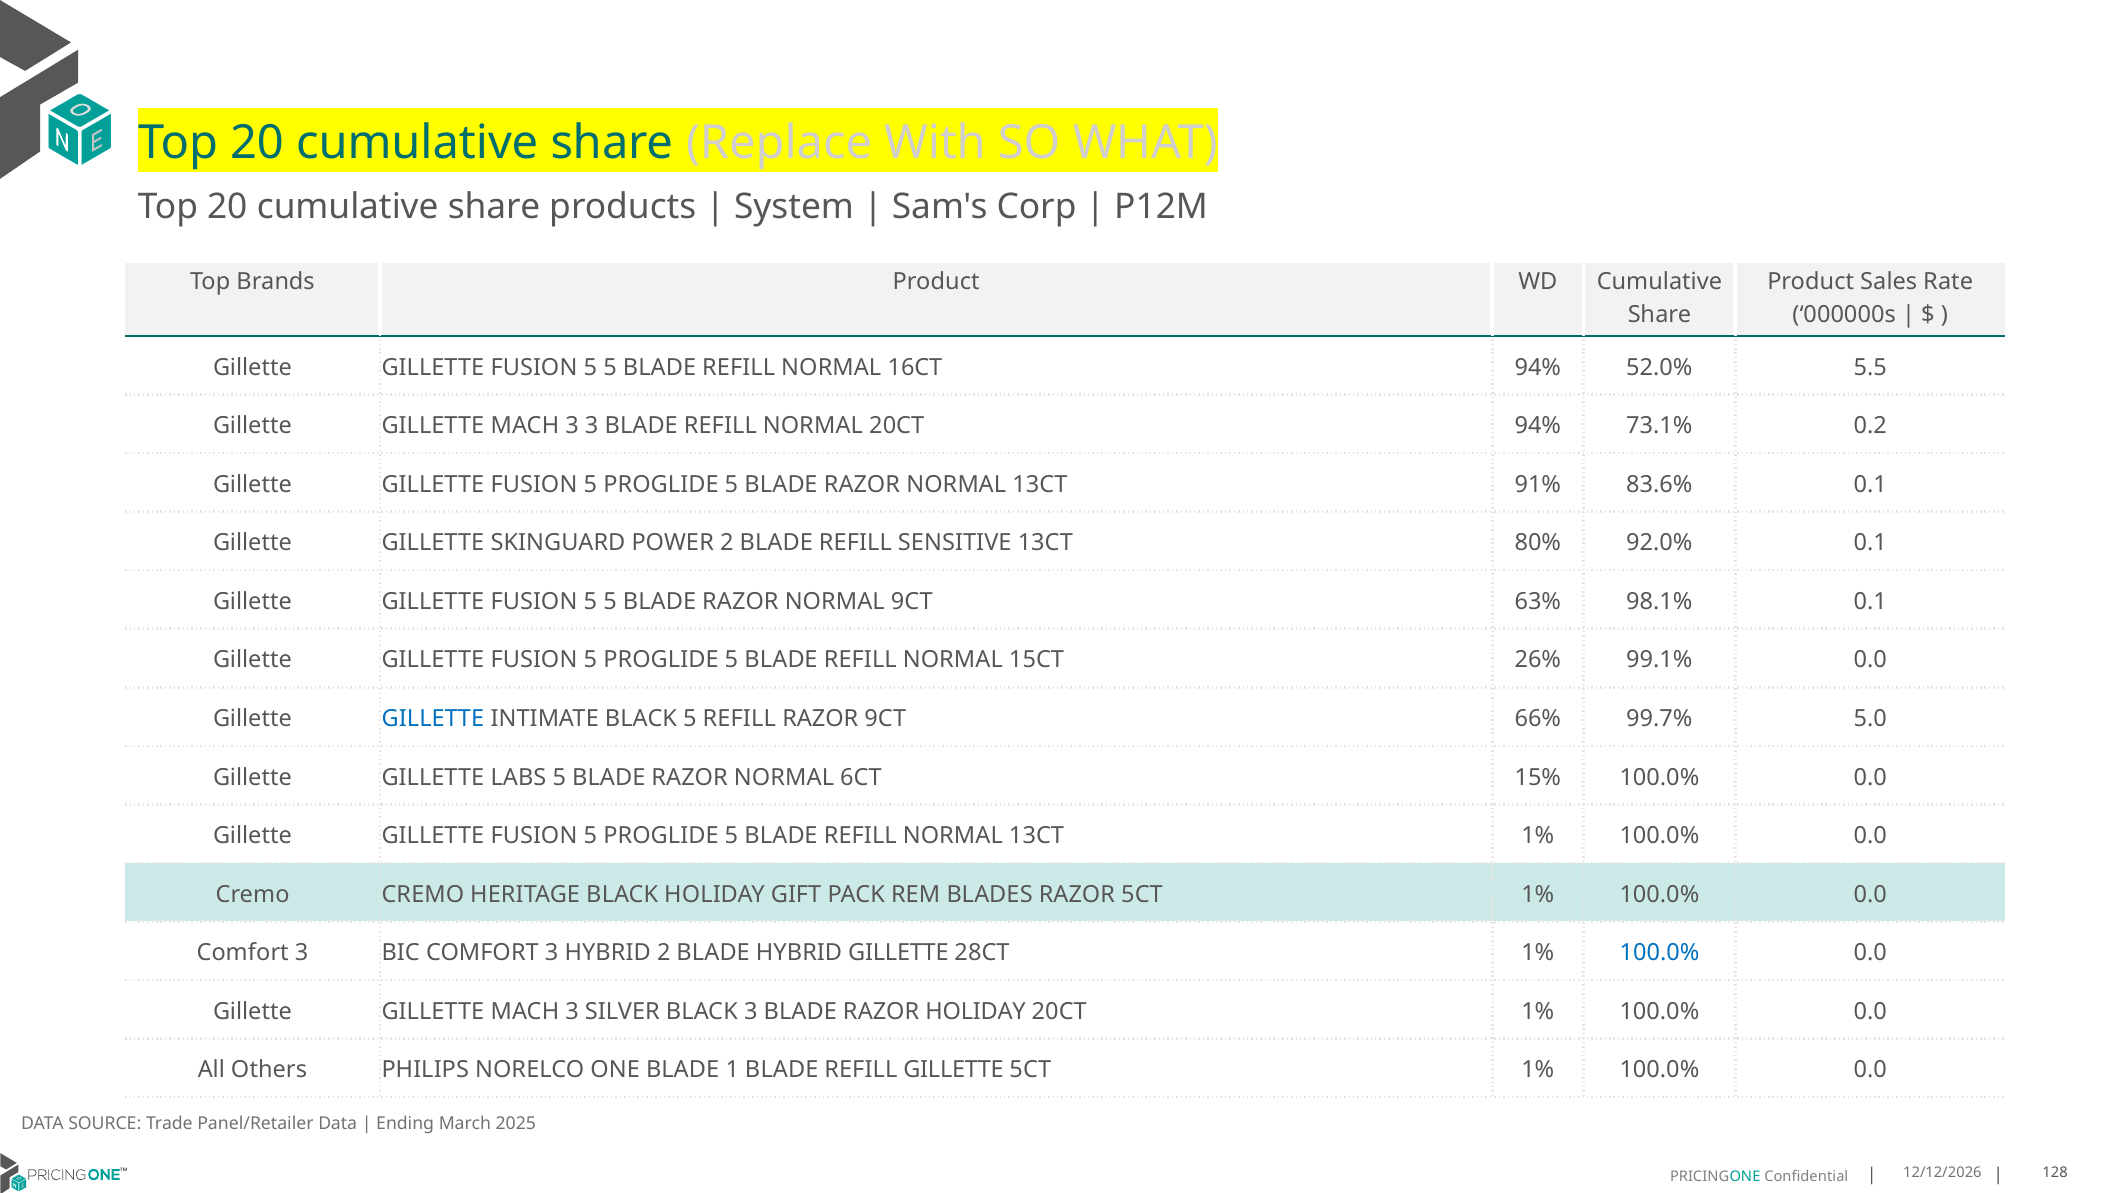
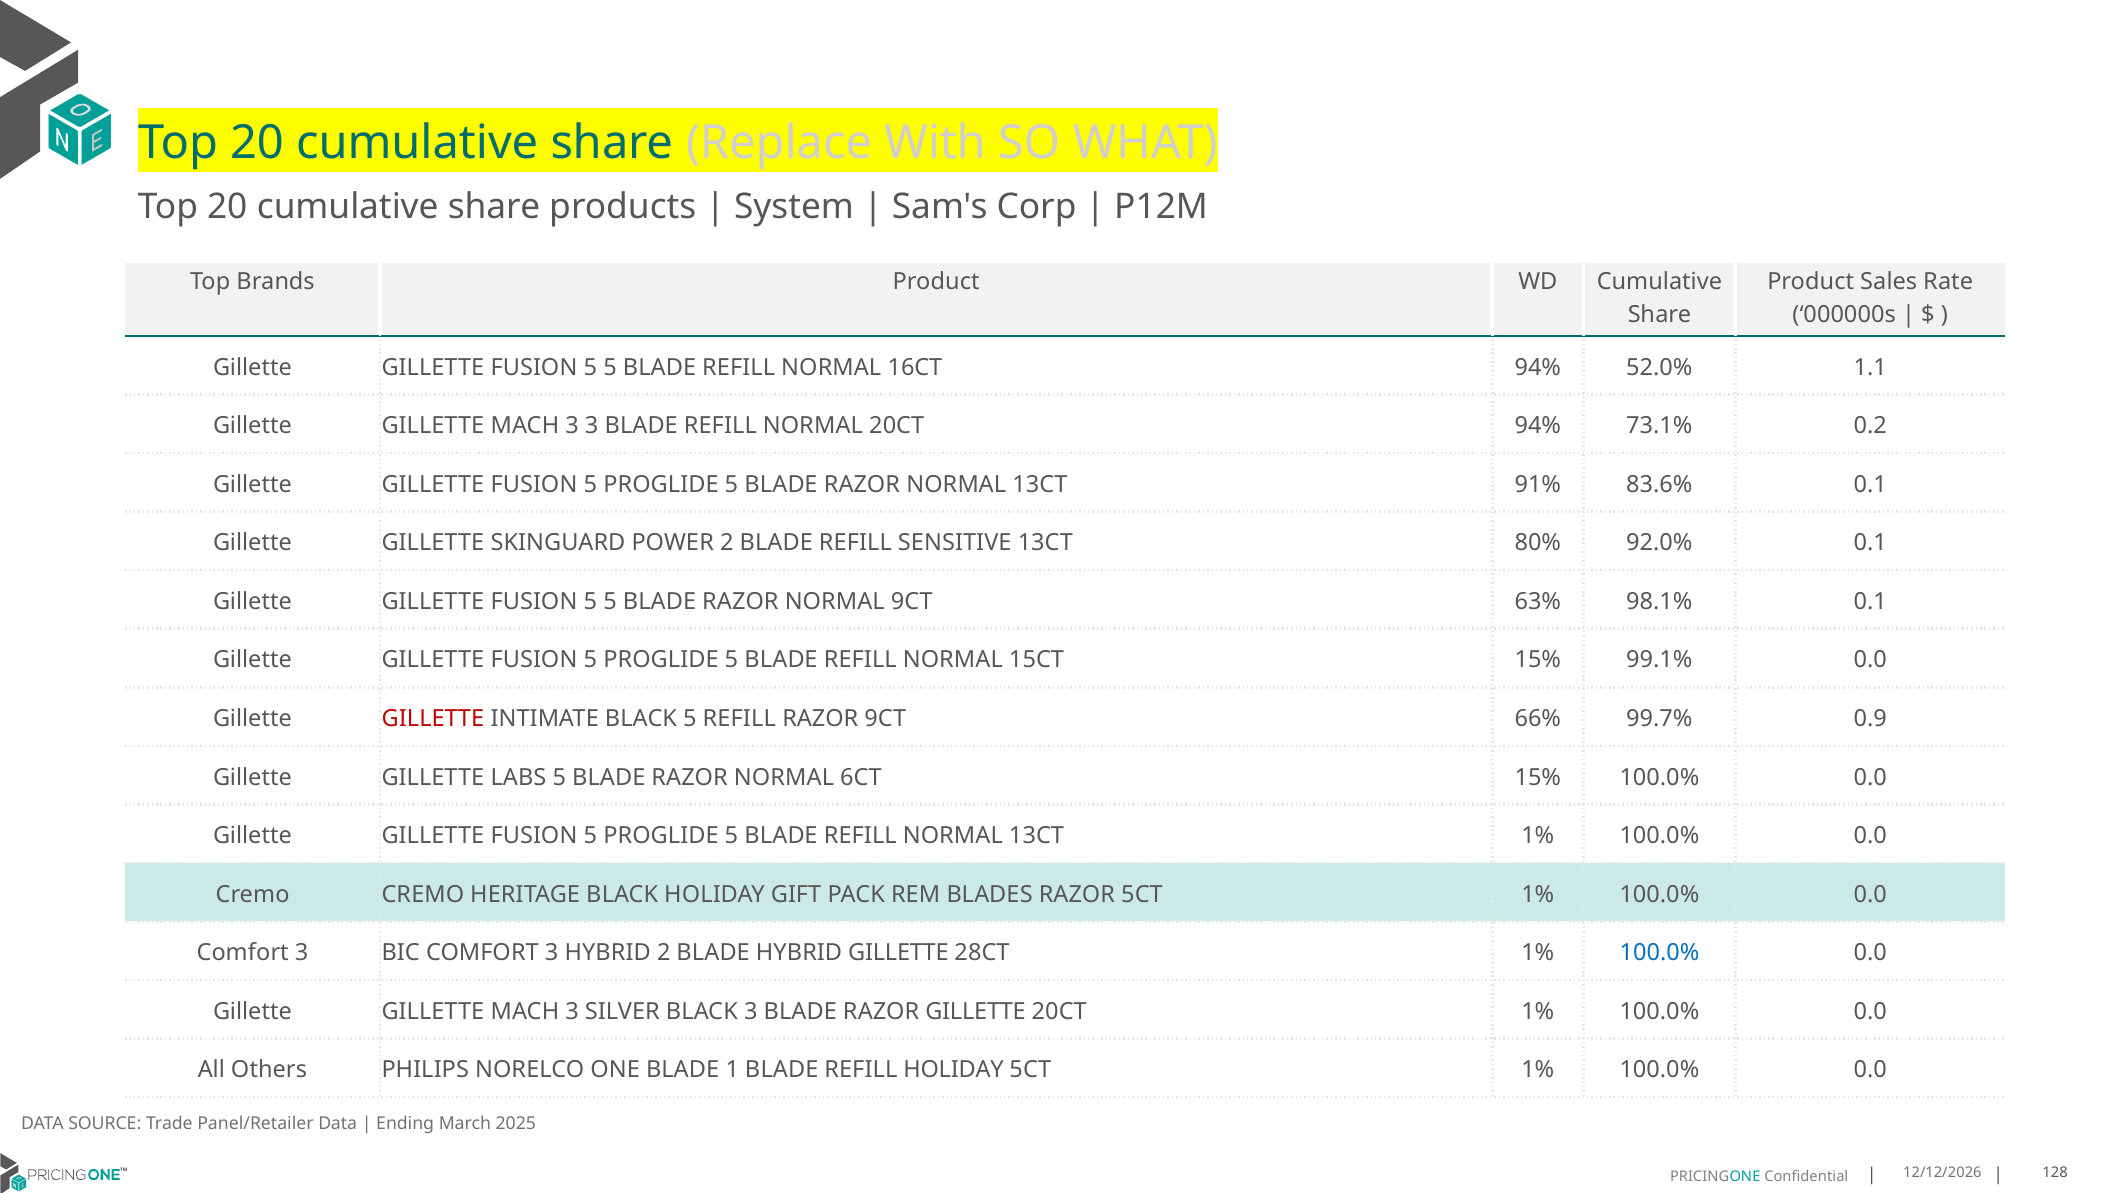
5.5: 5.5 -> 1.1 (1870, 367)
15CT 26%: 26% -> 15% (1538, 660)
GILLETTE colour: blue -> red (433, 718)
5.0: 5.0 -> 0.9 (1870, 718)
RAZOR HOLIDAY: HOLIDAY -> GILLETTE (976, 1011)
REFILL GILLETTE: GILLETTE -> HOLIDAY (954, 1070)
